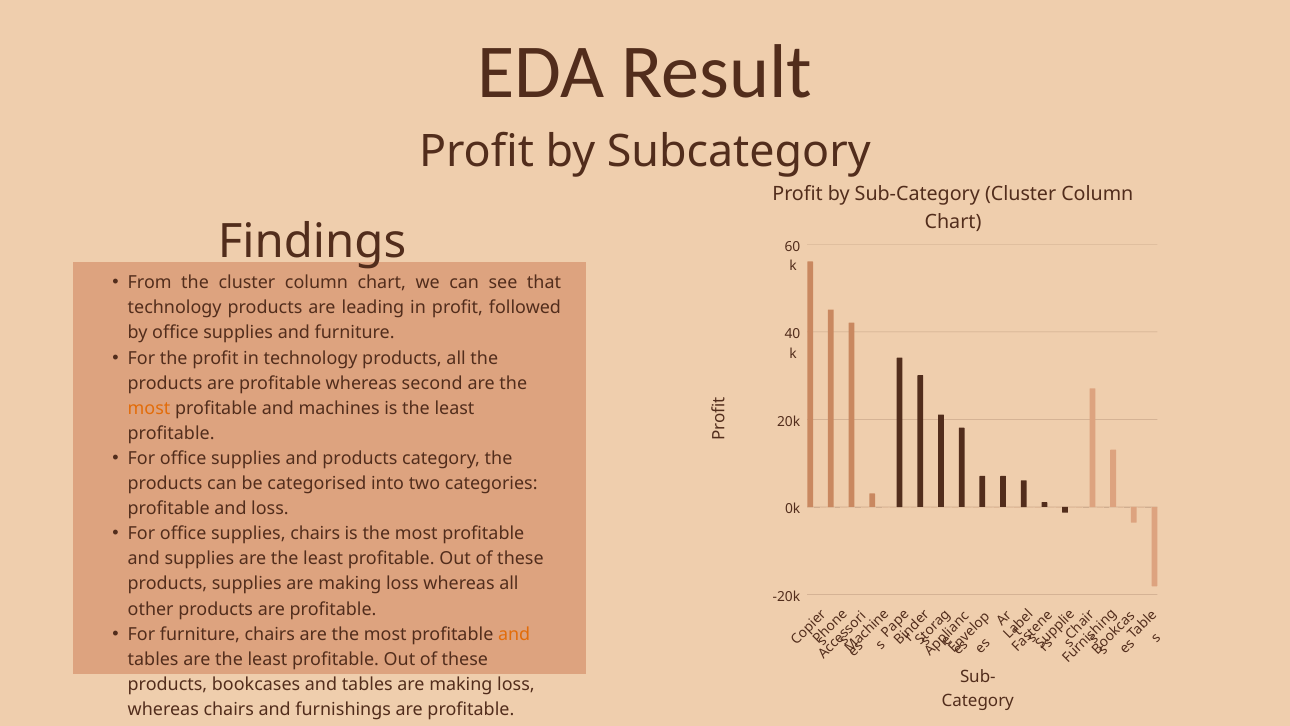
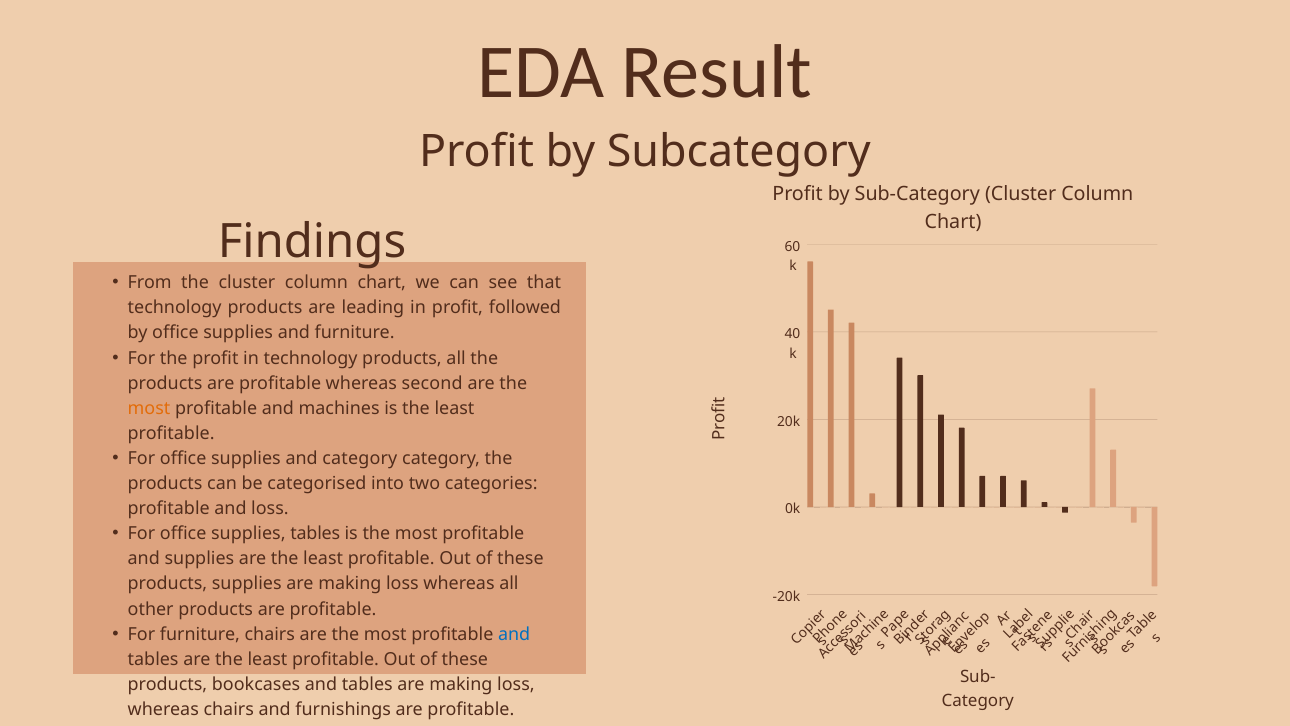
and products: products -> category (360, 458)
supplies chairs: chairs -> tables (315, 534)
and colour: orange -> blue (514, 634)
